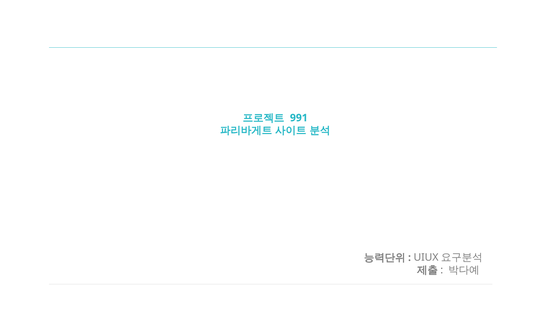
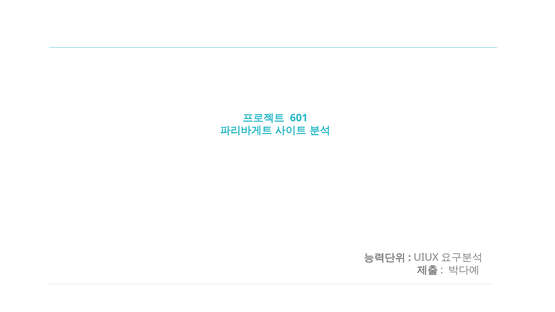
991: 991 -> 601 (299, 118)
